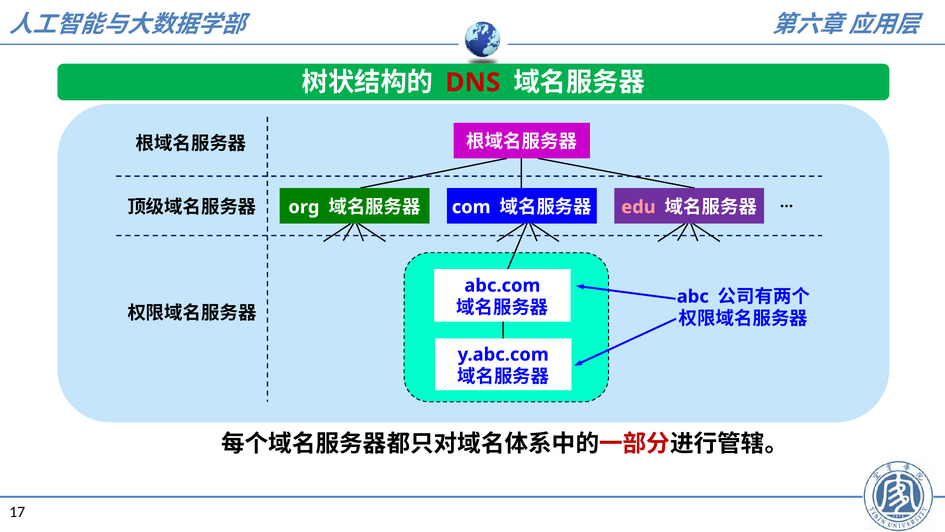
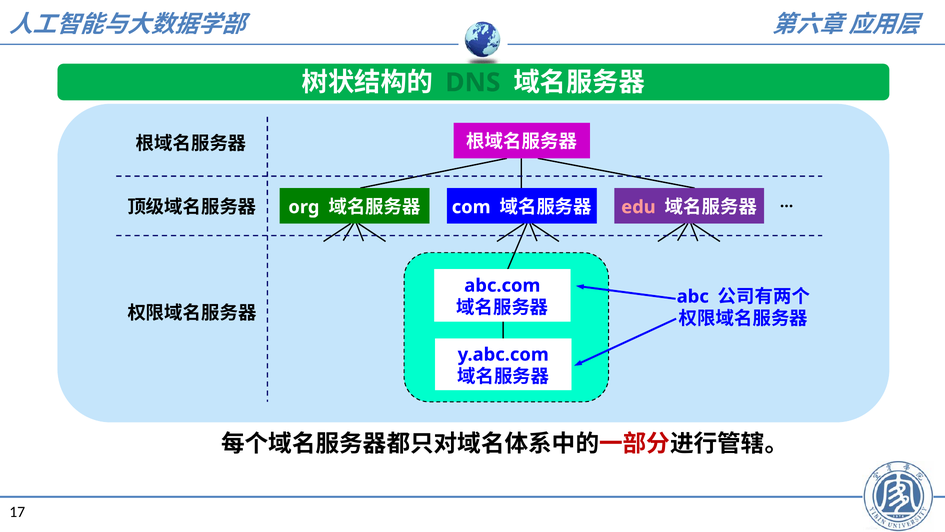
DNS colour: red -> green (473, 82)
